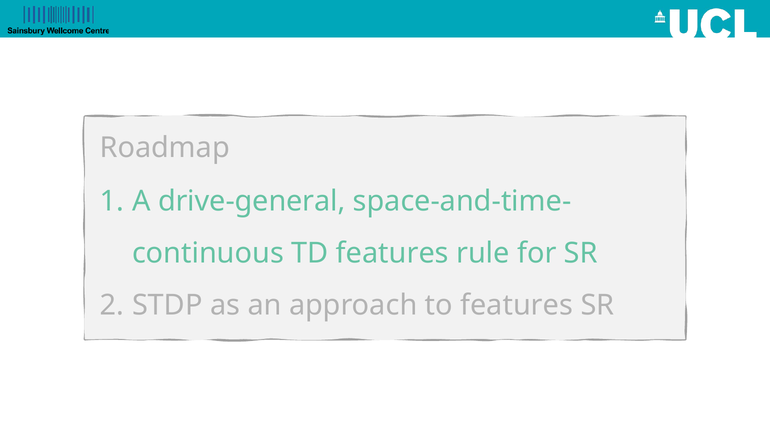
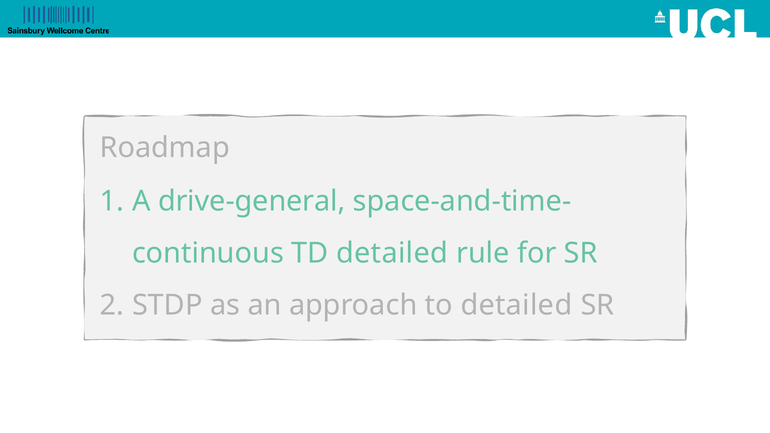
TD features: features -> detailed (392, 253)
to features: features -> detailed (516, 305)
